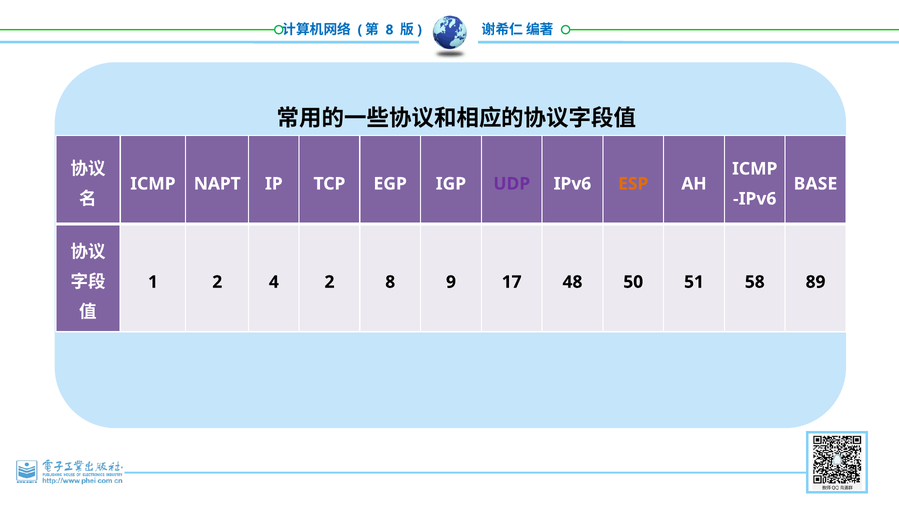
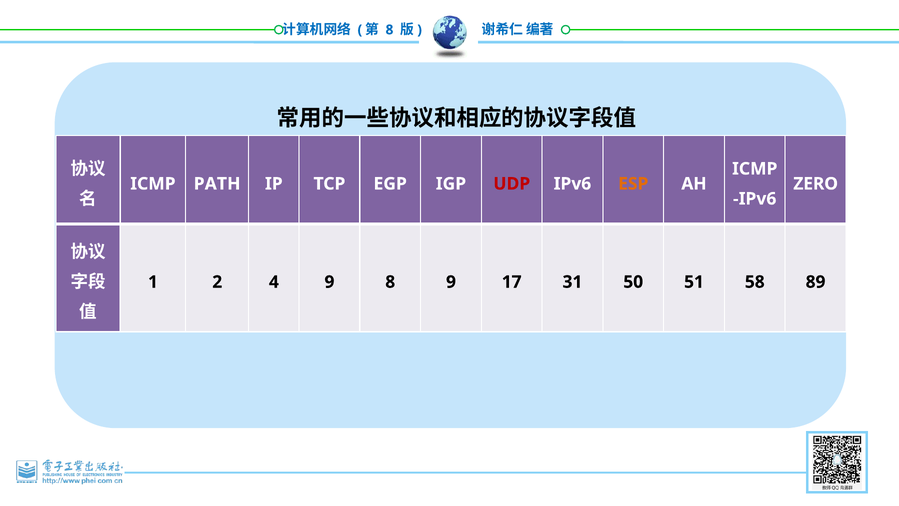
NAPT: NAPT -> PATH (217, 184)
UDP colour: purple -> red (512, 184)
BASE: BASE -> ZERO (816, 184)
4 2: 2 -> 9 (329, 282)
48: 48 -> 31 (572, 282)
